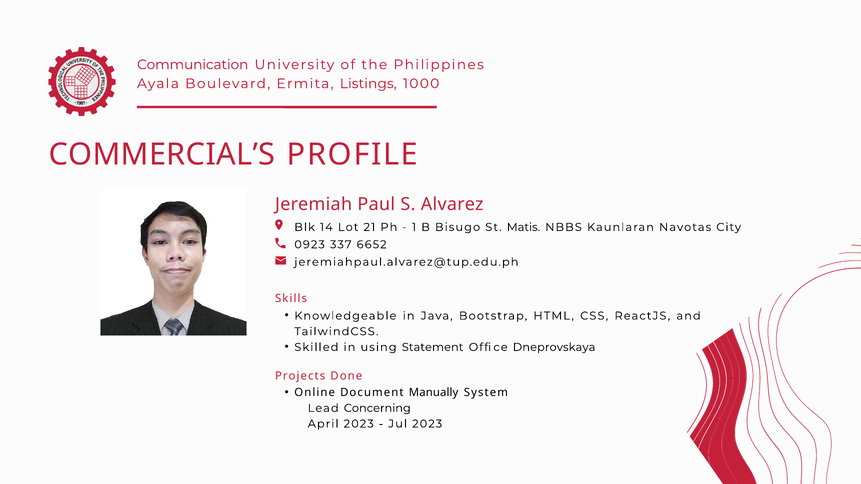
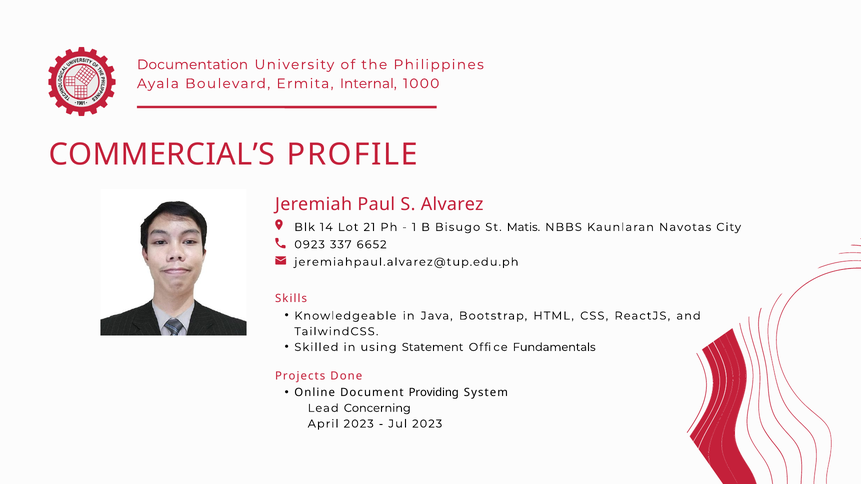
Communication: Communication -> Documentation (193, 65)
Listings: Listings -> Internal (368, 84)
Dneprovskaya: Dneprovskaya -> Fundamentals (554, 347)
Manually: Manually -> Providing (434, 393)
